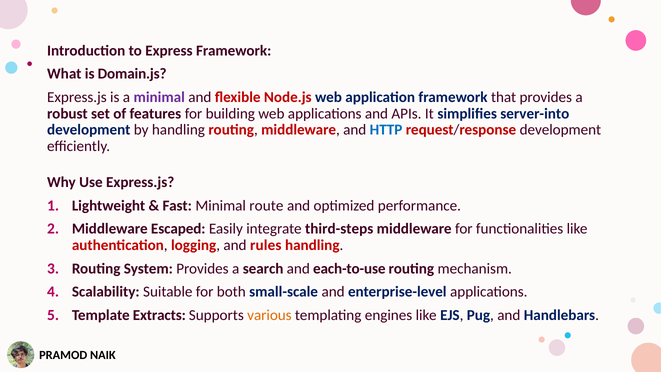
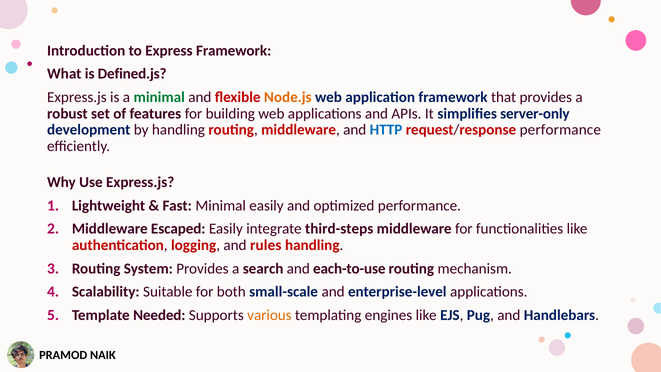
Domain.js: Domain.js -> Defined.js (132, 74)
minimal colour: purple -> green (159, 97)
Node.js colour: red -> orange (288, 97)
server-into: server-into -> server-only (535, 114)
request/response development: development -> performance (560, 130)
Minimal route: route -> easily (266, 206)
Extracts: Extracts -> Needed (159, 315)
